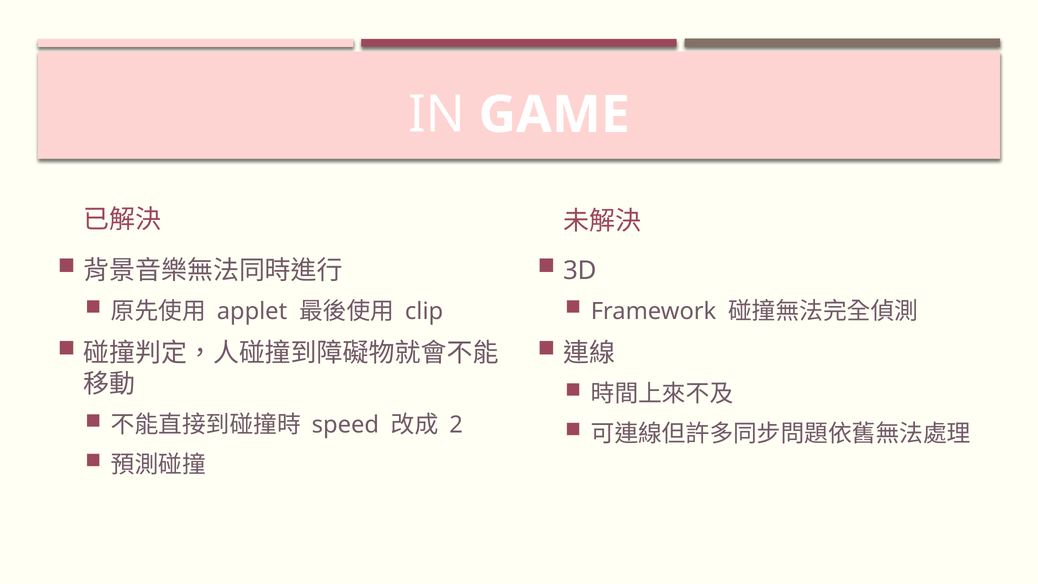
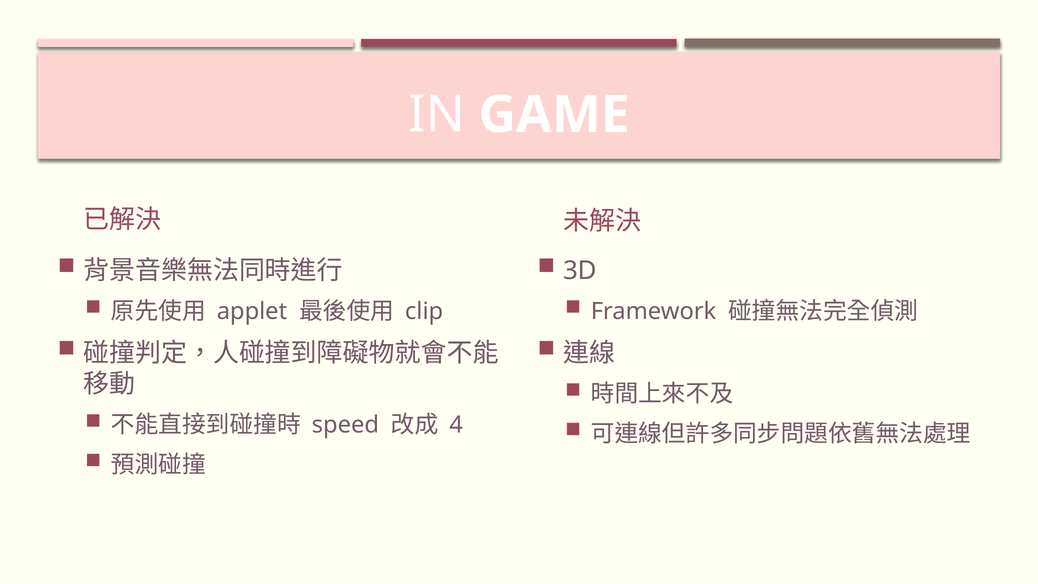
2: 2 -> 4 (456, 425)
